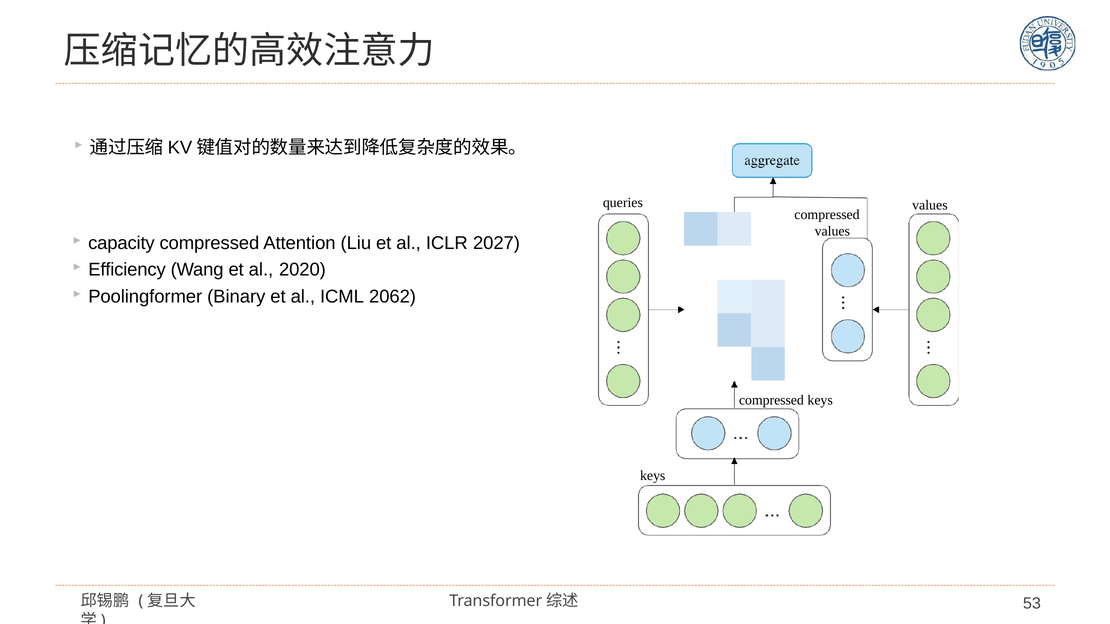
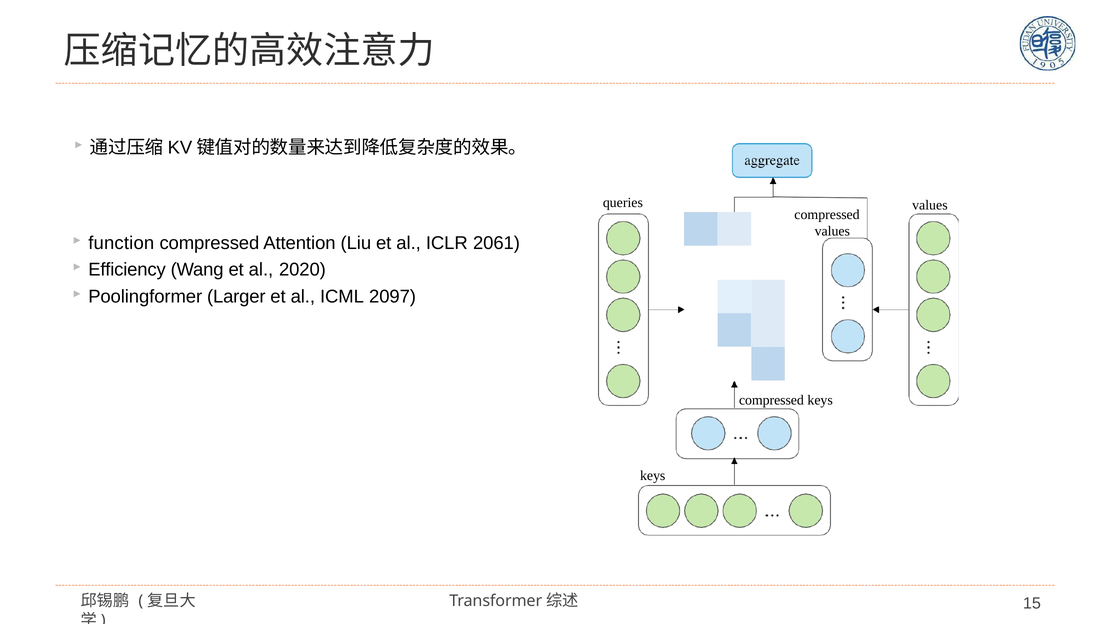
capacity: capacity -> function (121, 243)
2027: 2027 -> 2061 (496, 243)
Binary: Binary -> Larger (236, 297)
2062: 2062 -> 2097 (393, 297)
53: 53 -> 15 (1032, 604)
